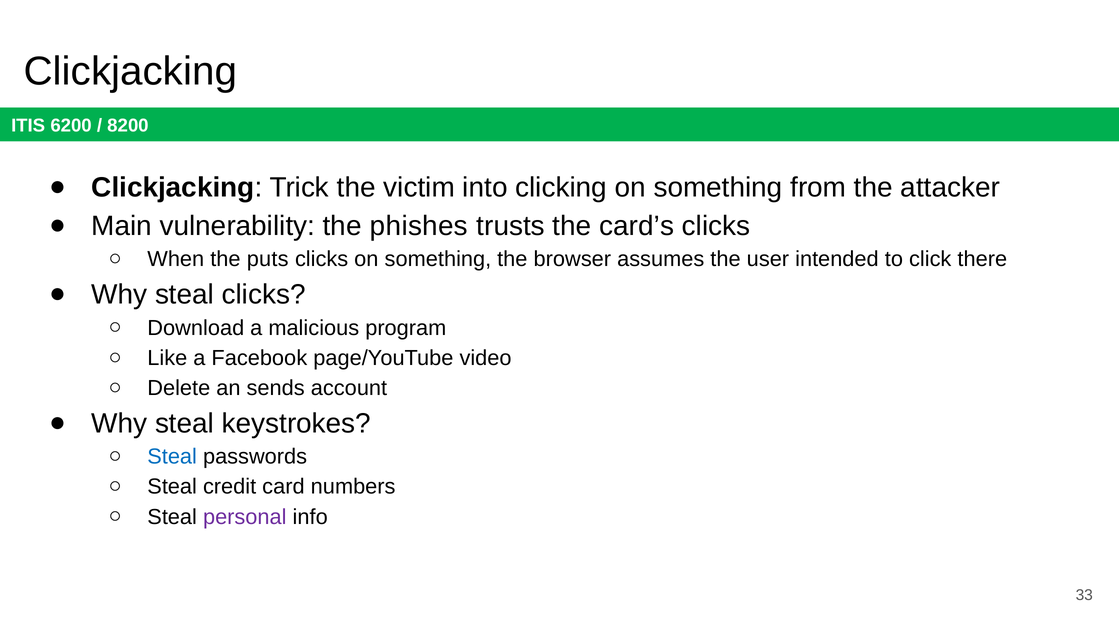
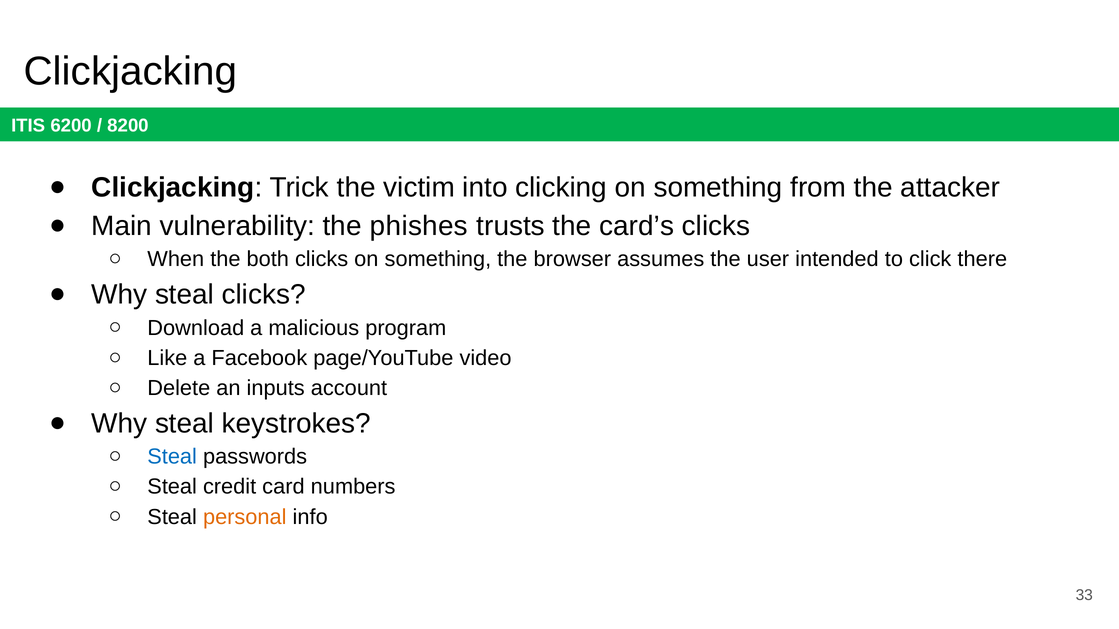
puts: puts -> both (268, 259)
sends: sends -> inputs (276, 388)
personal colour: purple -> orange (245, 517)
